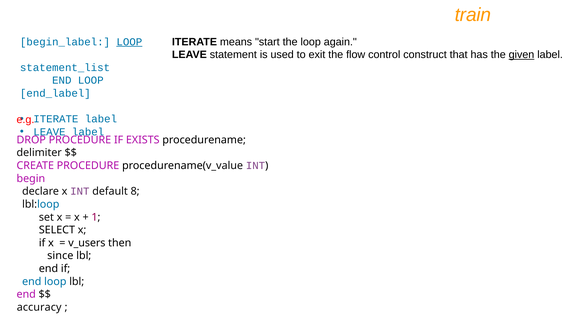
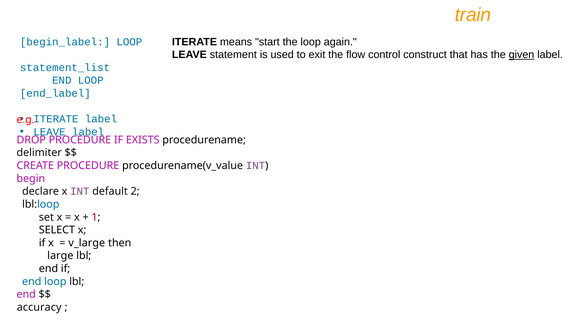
LOOP underline: present -> none (129, 42)
8: 8 -> 2 (135, 191)
v_users: v_users -> v_large (87, 243)
since: since -> large (60, 256)
